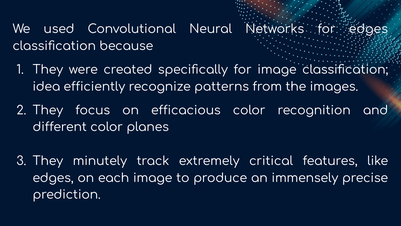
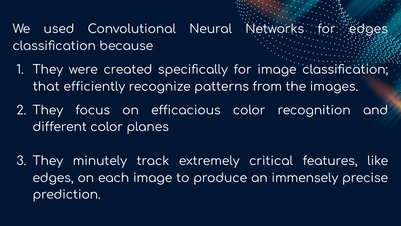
idea: idea -> that (46, 87)
